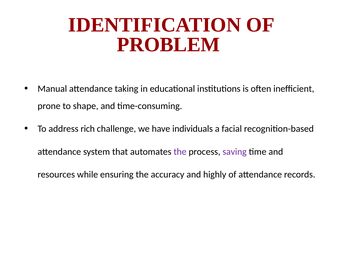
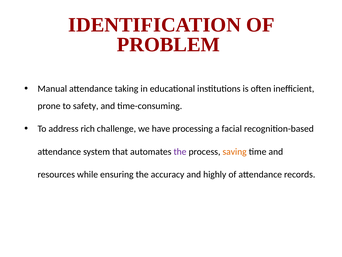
shape: shape -> safety (86, 106)
individuals: individuals -> processing (193, 129)
saving colour: purple -> orange (235, 151)
